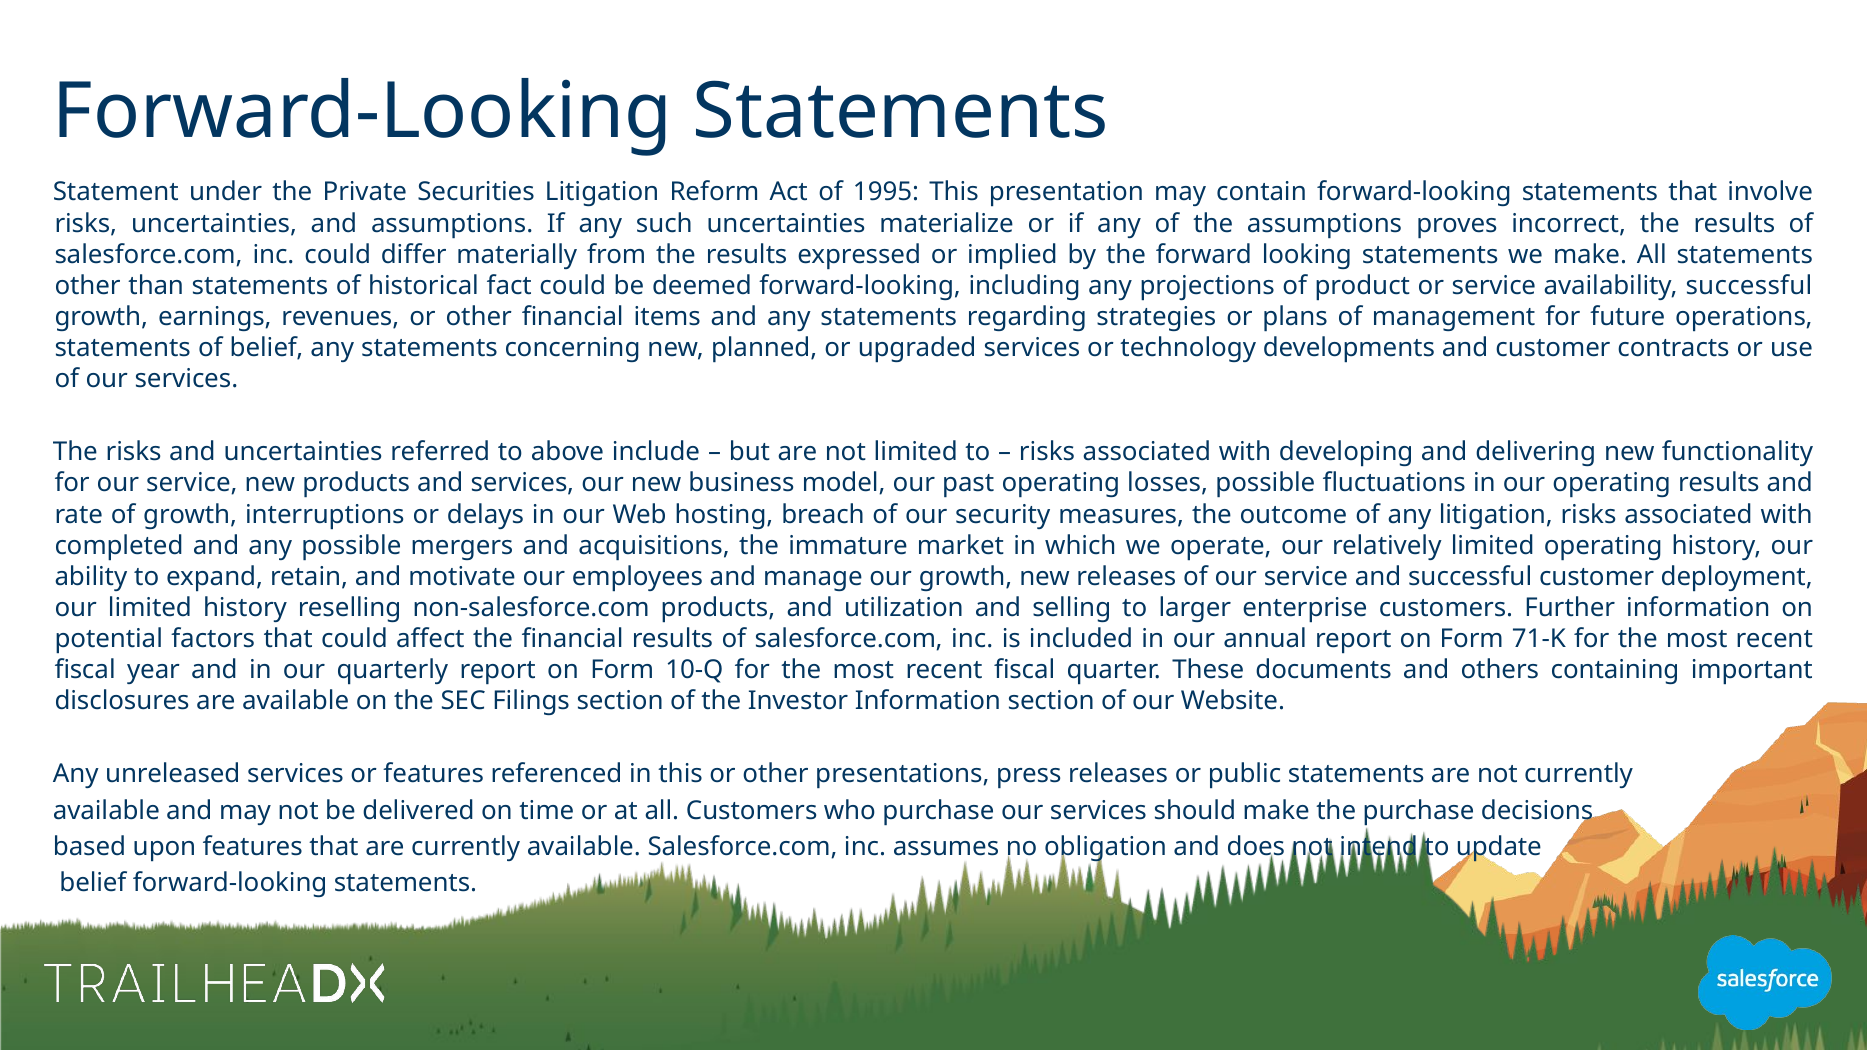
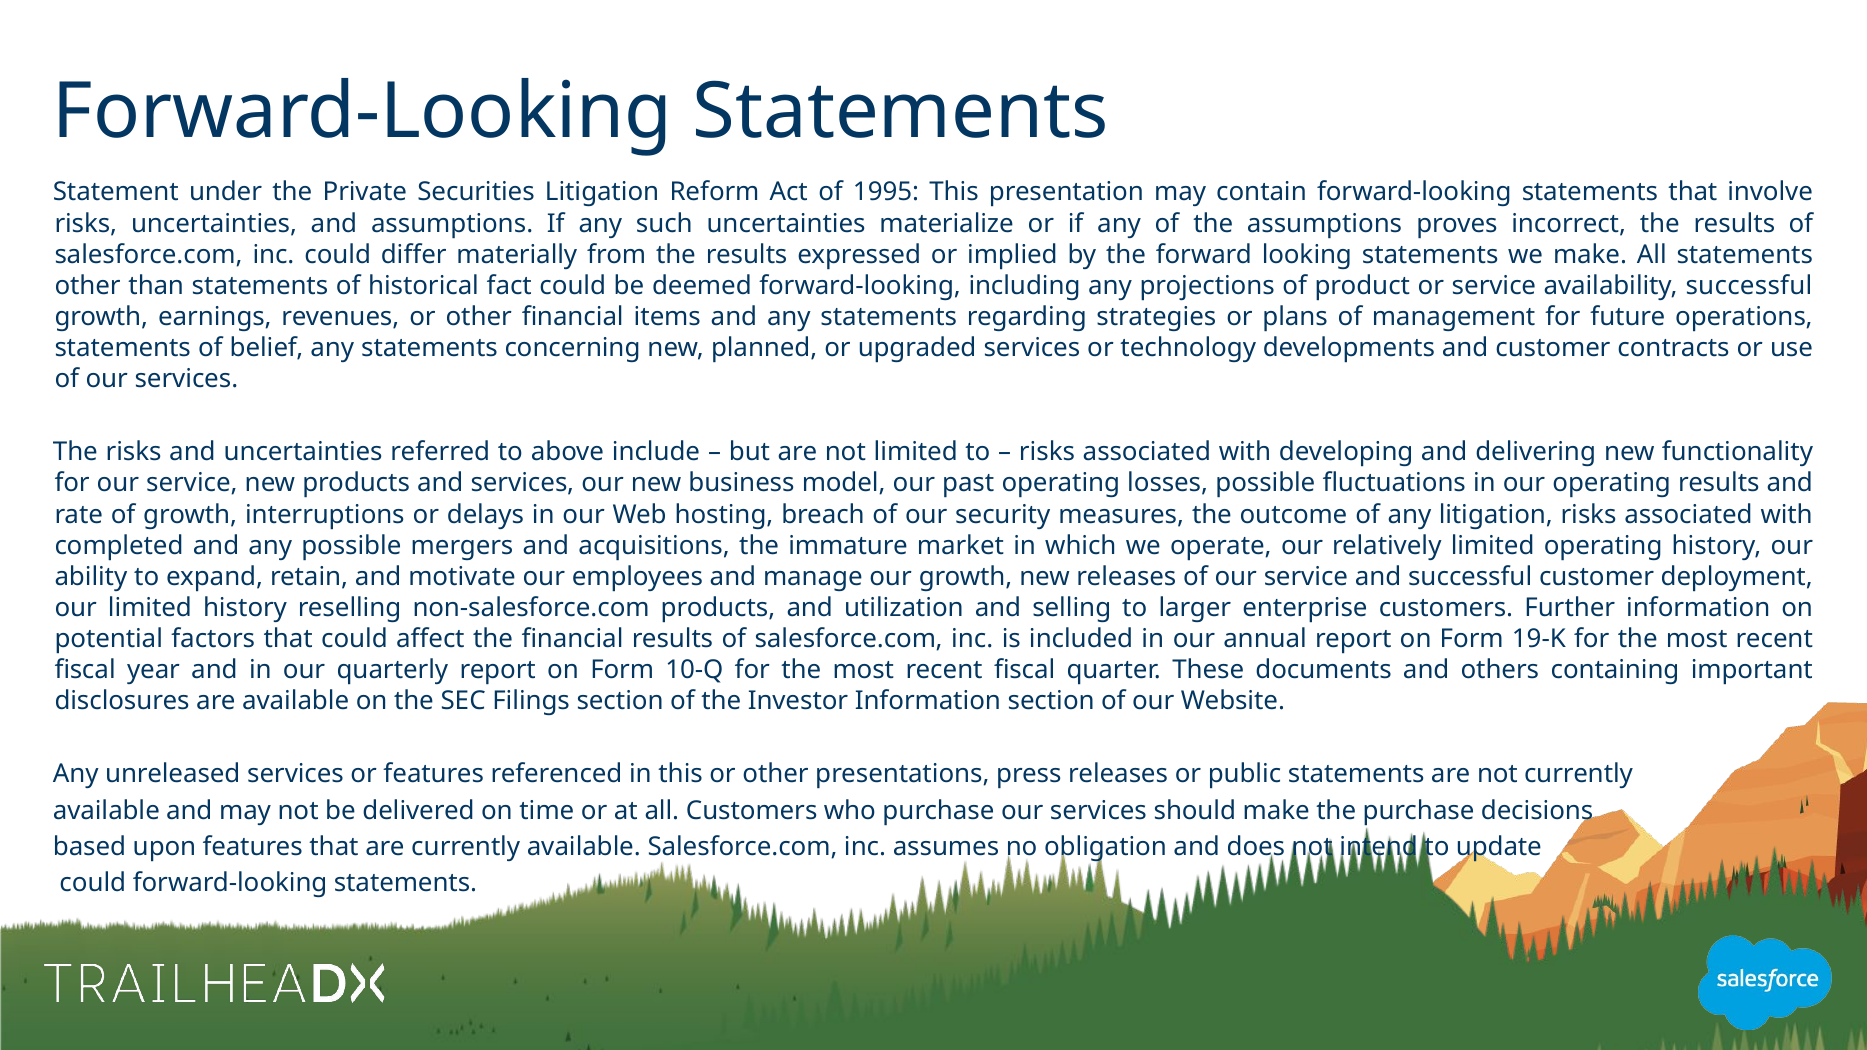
71-K: 71-K -> 19-K (1539, 639)
belief: belief -> could (93, 883)
